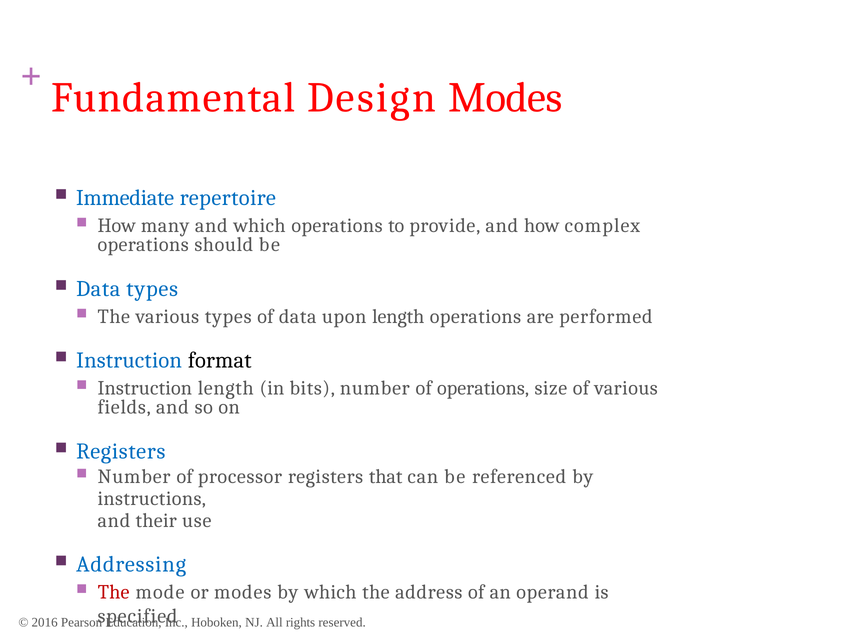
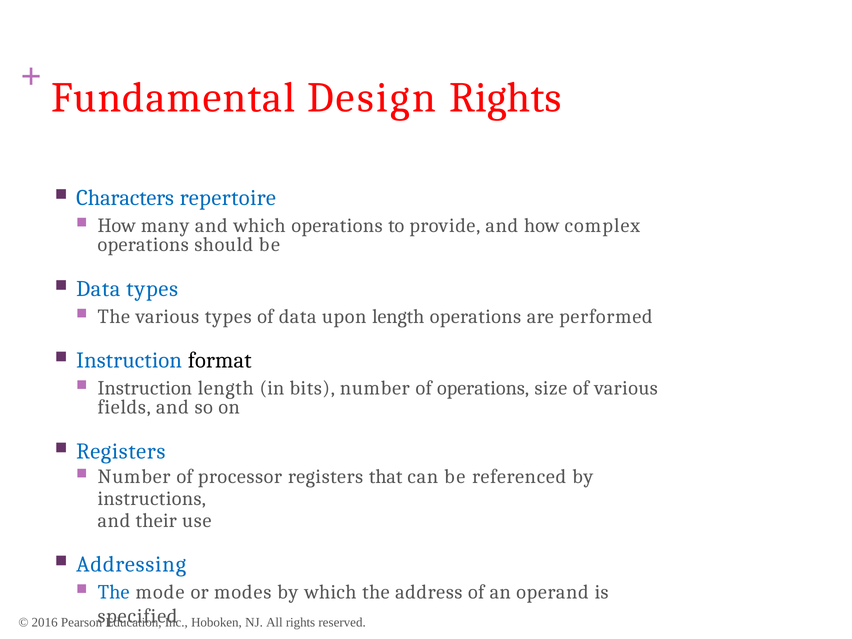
Design Modes: Modes -> Rights (505, 98)
Immediate: Immediate -> Characters (125, 198)
The colour: red -> blue (114, 592)
